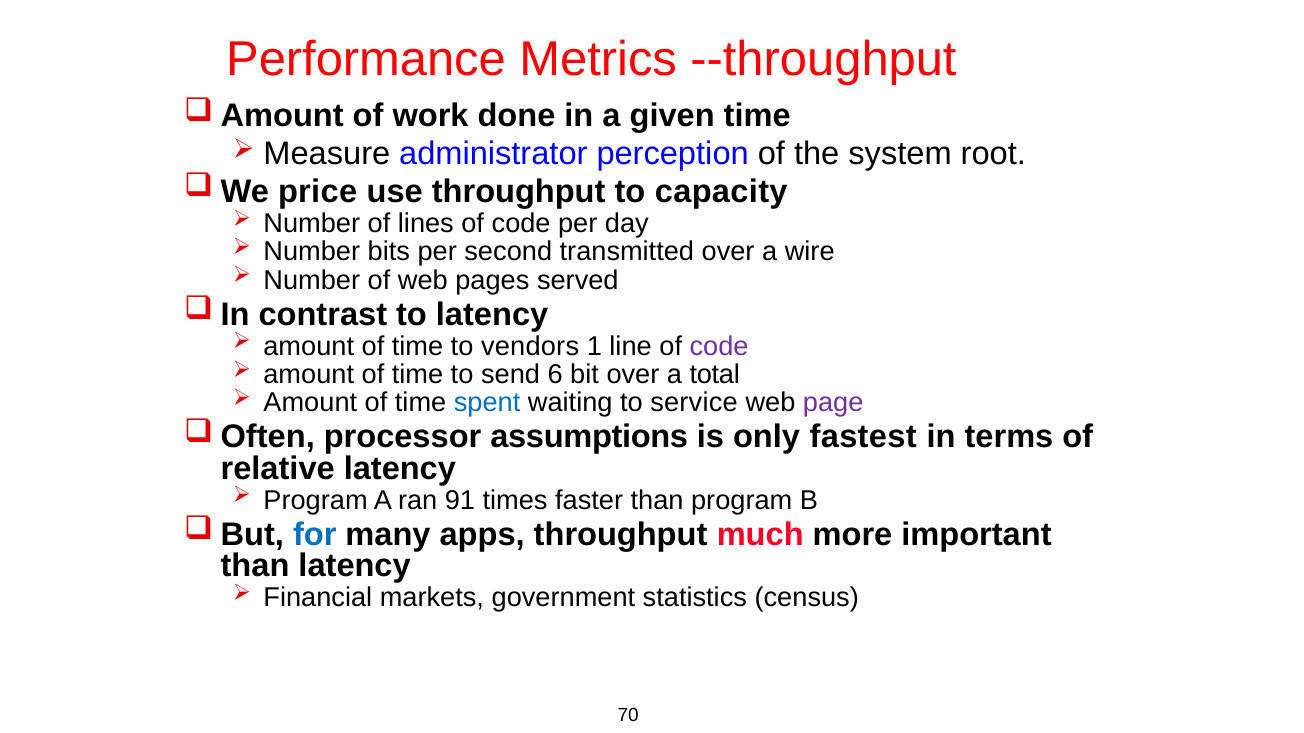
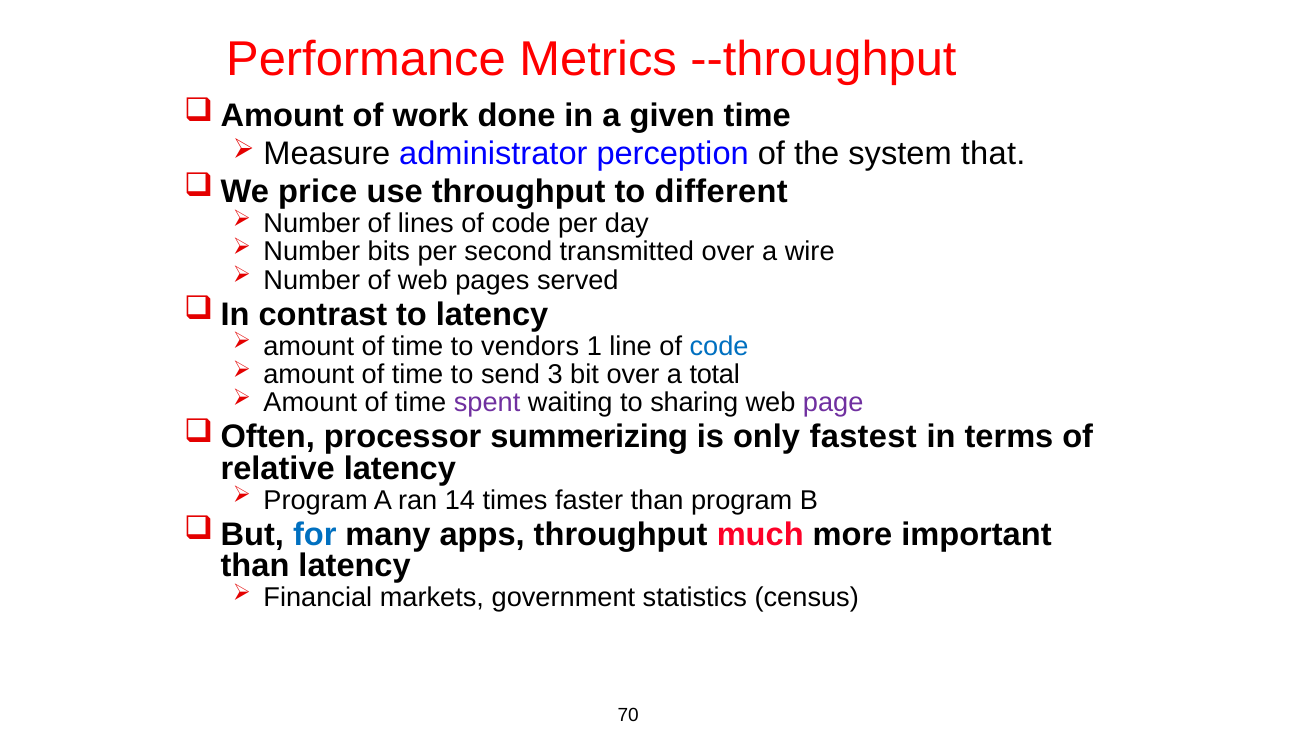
root: root -> that (993, 154)
capacity: capacity -> different (721, 192)
code colour: purple -> blue (719, 346)
6: 6 -> 3 (555, 375)
spent colour: blue -> purple (487, 403)
service: service -> sharing (694, 403)
assumptions: assumptions -> summerizing (589, 437)
91: 91 -> 14 (460, 500)
